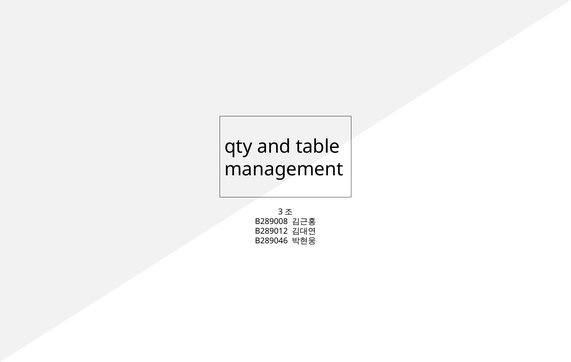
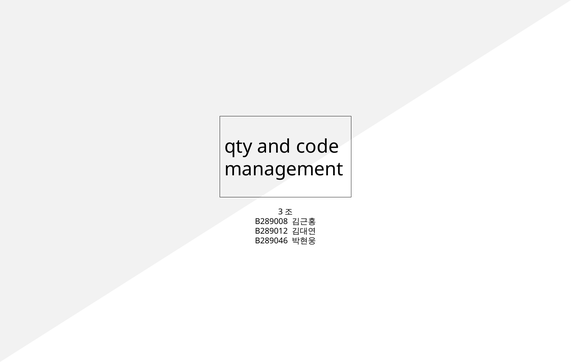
table: table -> code (318, 147)
